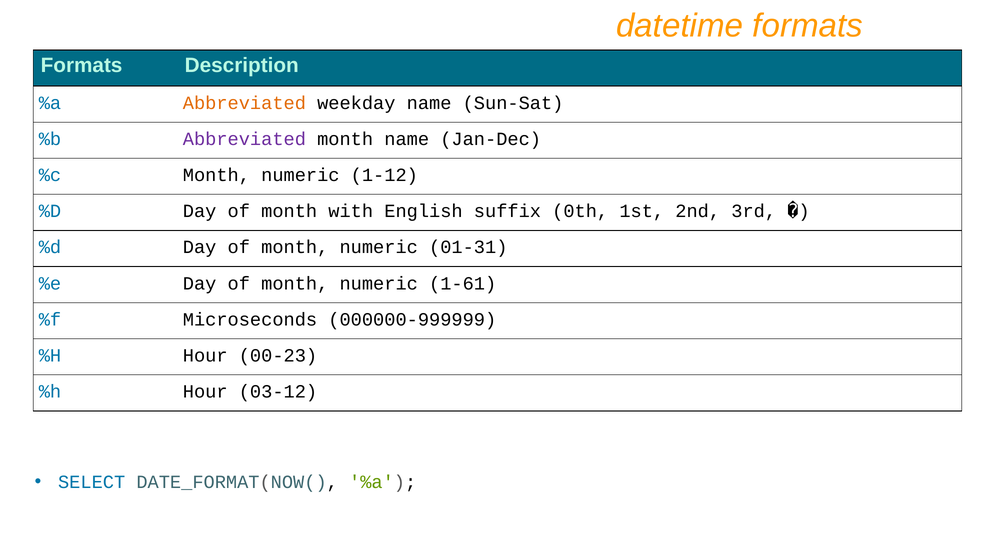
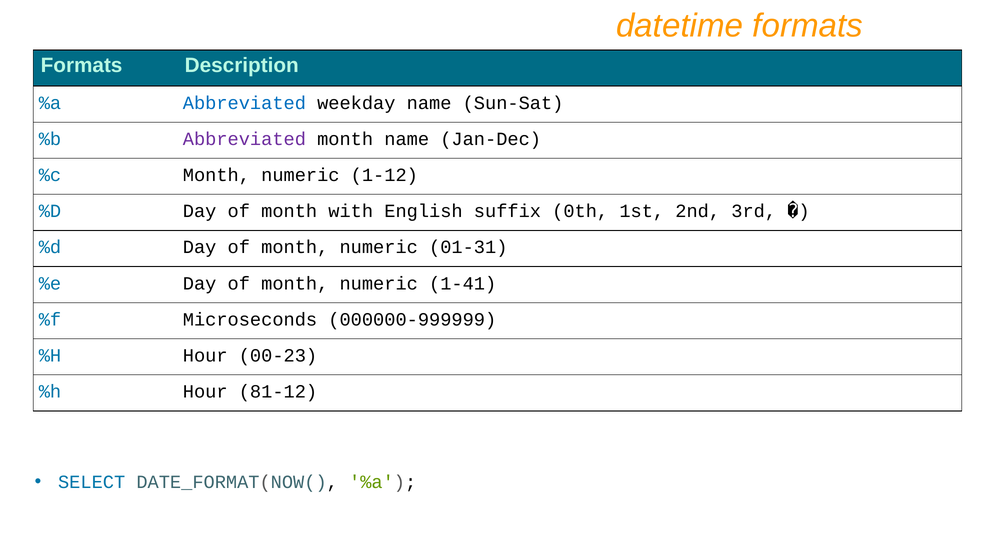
Abbreviated colour: orange -> blue (244, 103)
1-61: 1-61 -> 1-41 (463, 283)
03-12: 03-12 -> 81-12 (278, 391)
